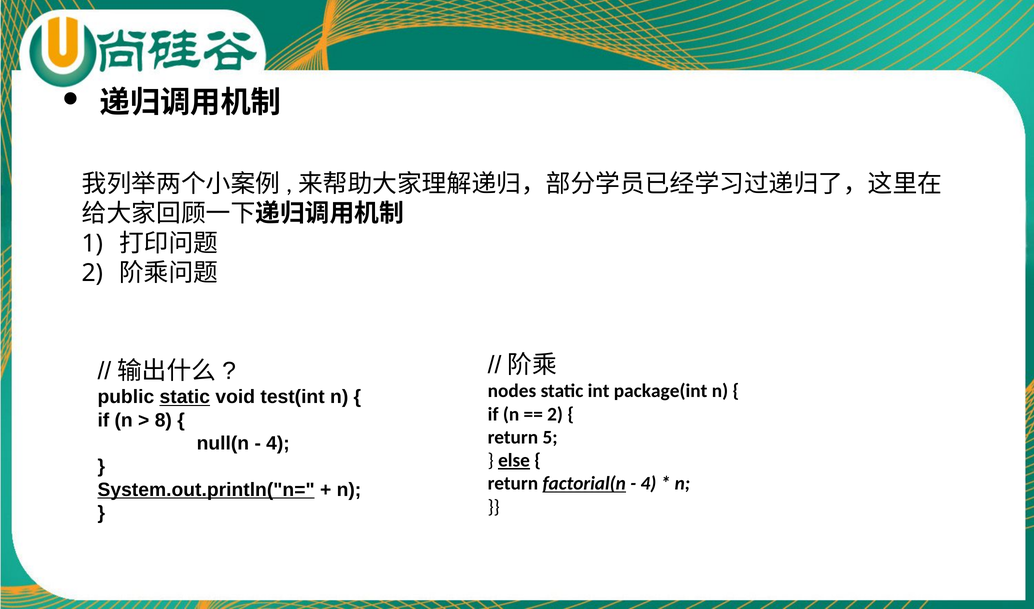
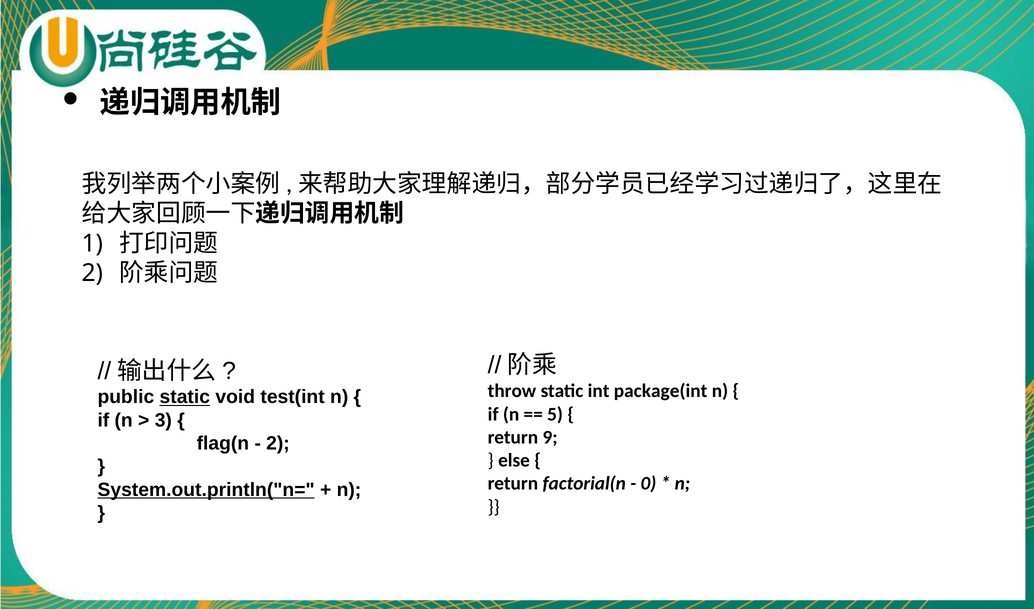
nodes: nodes -> throw (512, 391)
2: 2 -> 5 (555, 414)
8: 8 -> 3 (163, 420)
5: 5 -> 9 (550, 437)
null(n: null(n -> flag(n (223, 443)
4: 4 -> 2 (278, 443)
else underline: present -> none (514, 460)
factorial(n underline: present -> none (584, 483)
4: 4 -> 0 (648, 483)
